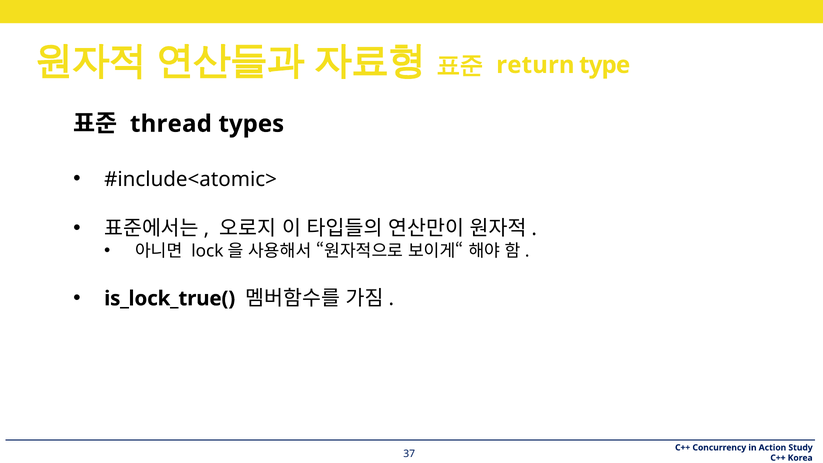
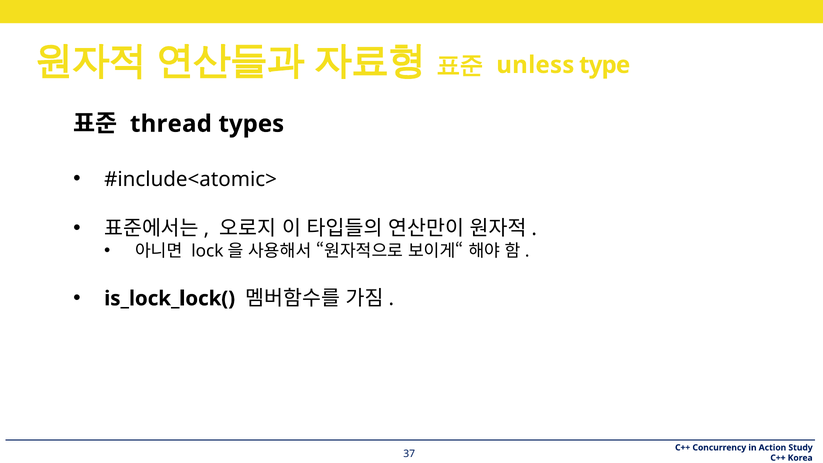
return: return -> unless (535, 65)
is_lock_true(: is_lock_true( -> is_lock_lock( (170, 299)
